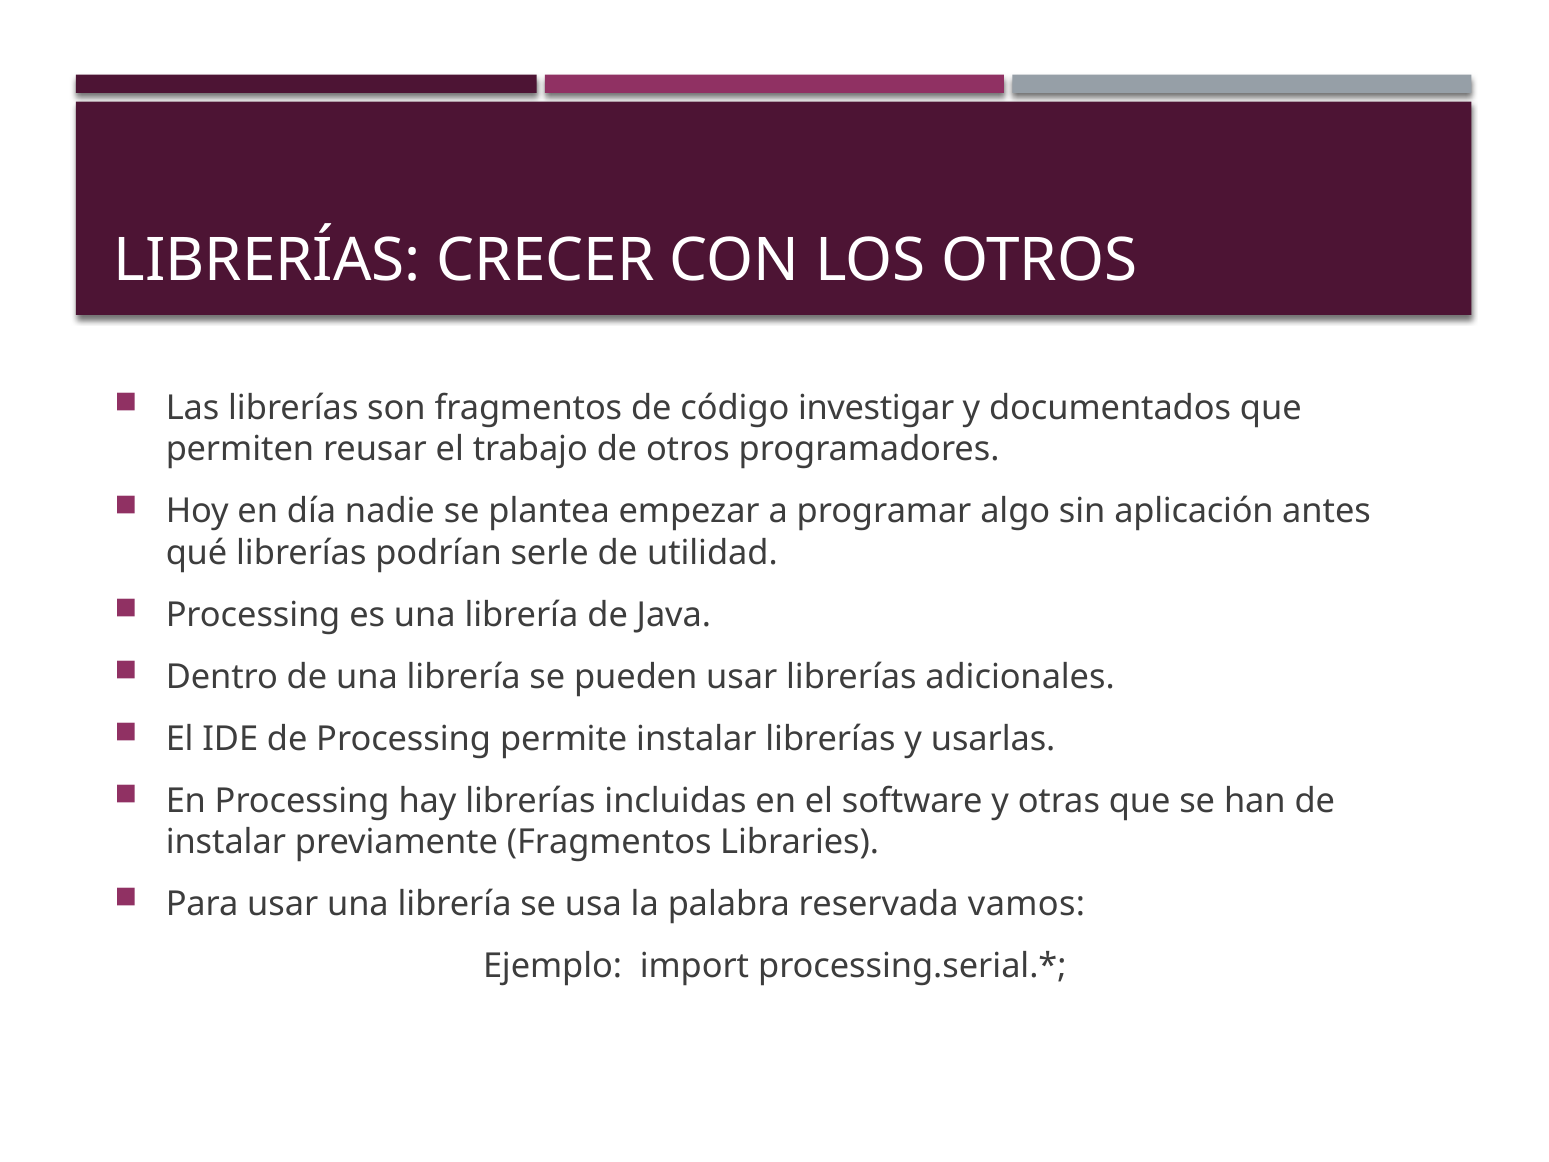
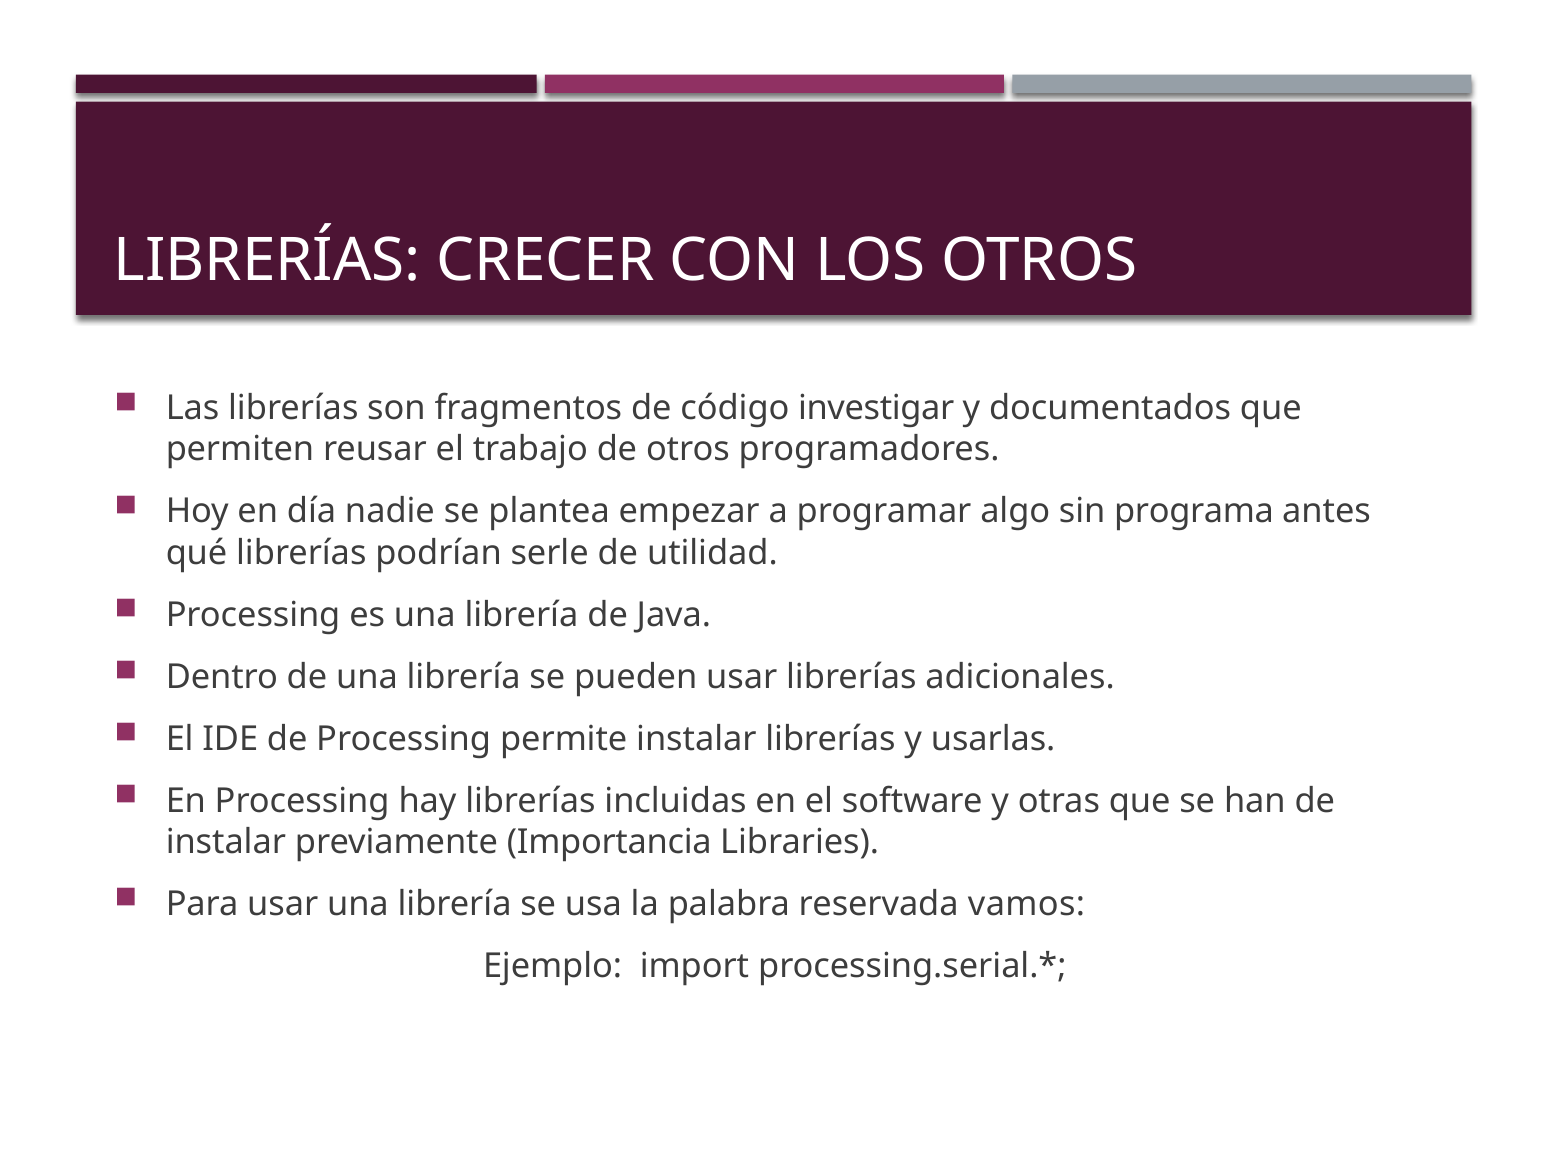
aplicación: aplicación -> programa (1194, 511)
previamente Fragmentos: Fragmentos -> Importancia (609, 842)
